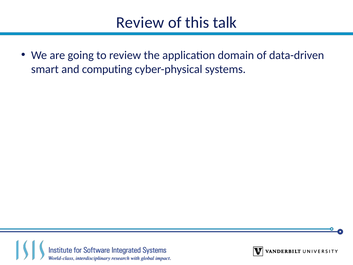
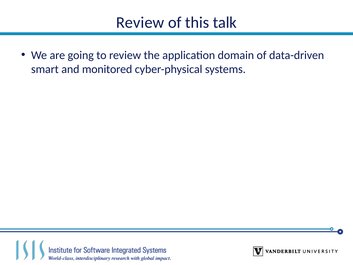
computing: computing -> monitored (107, 69)
